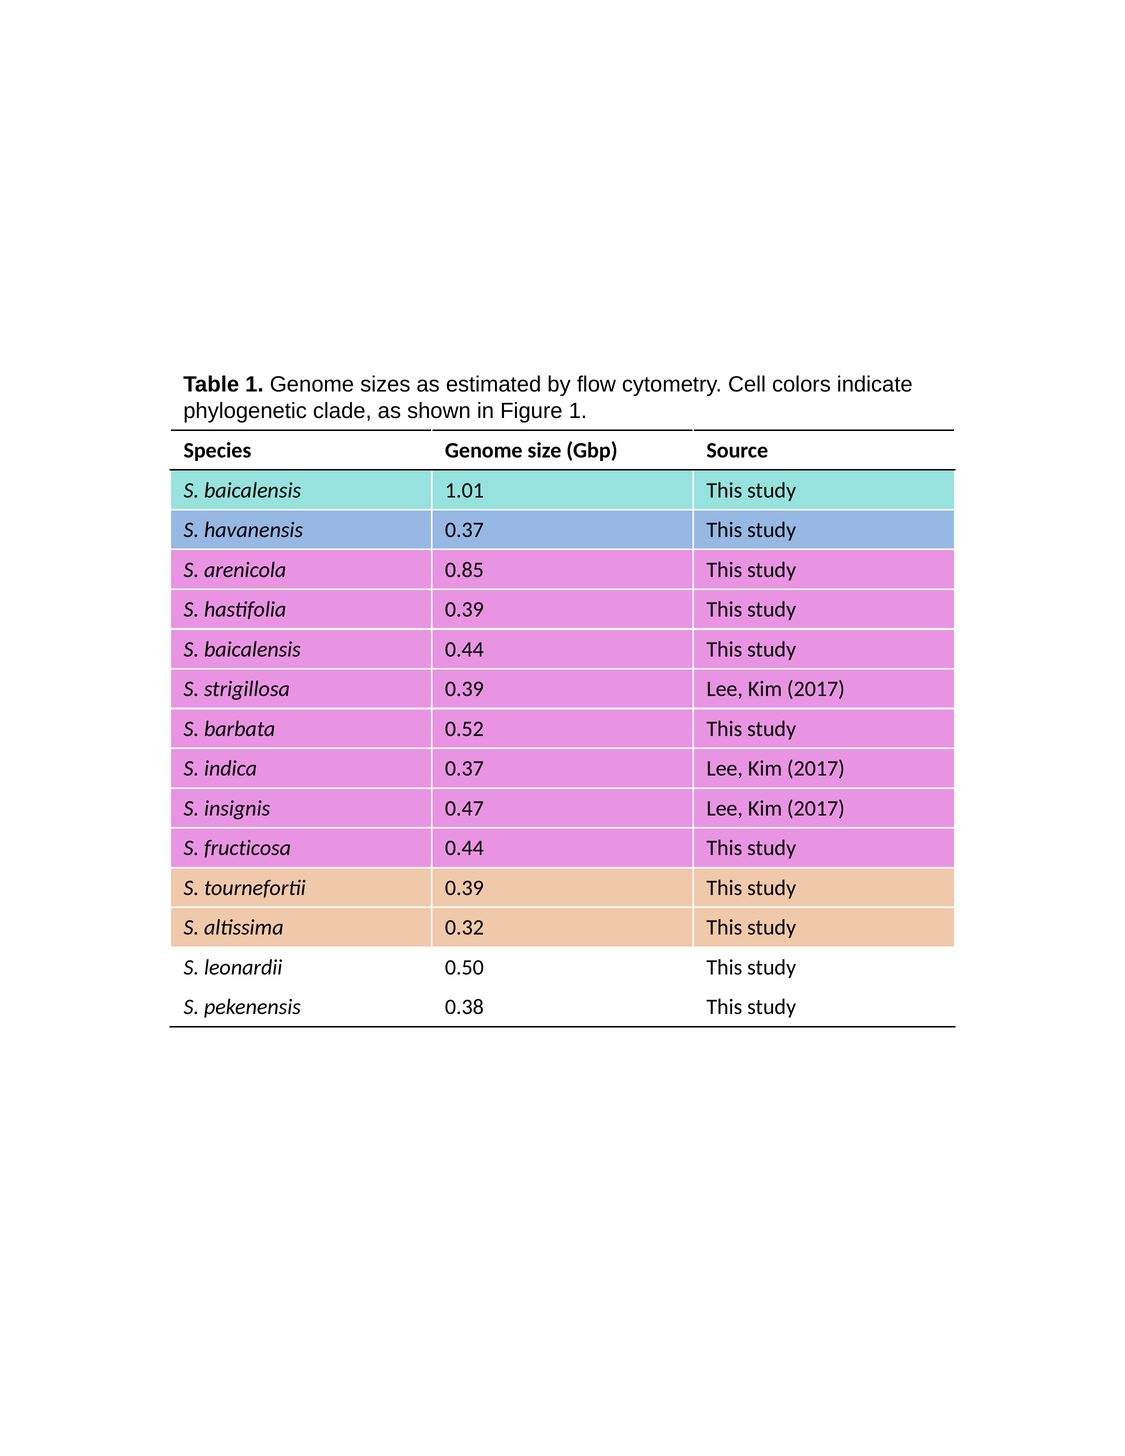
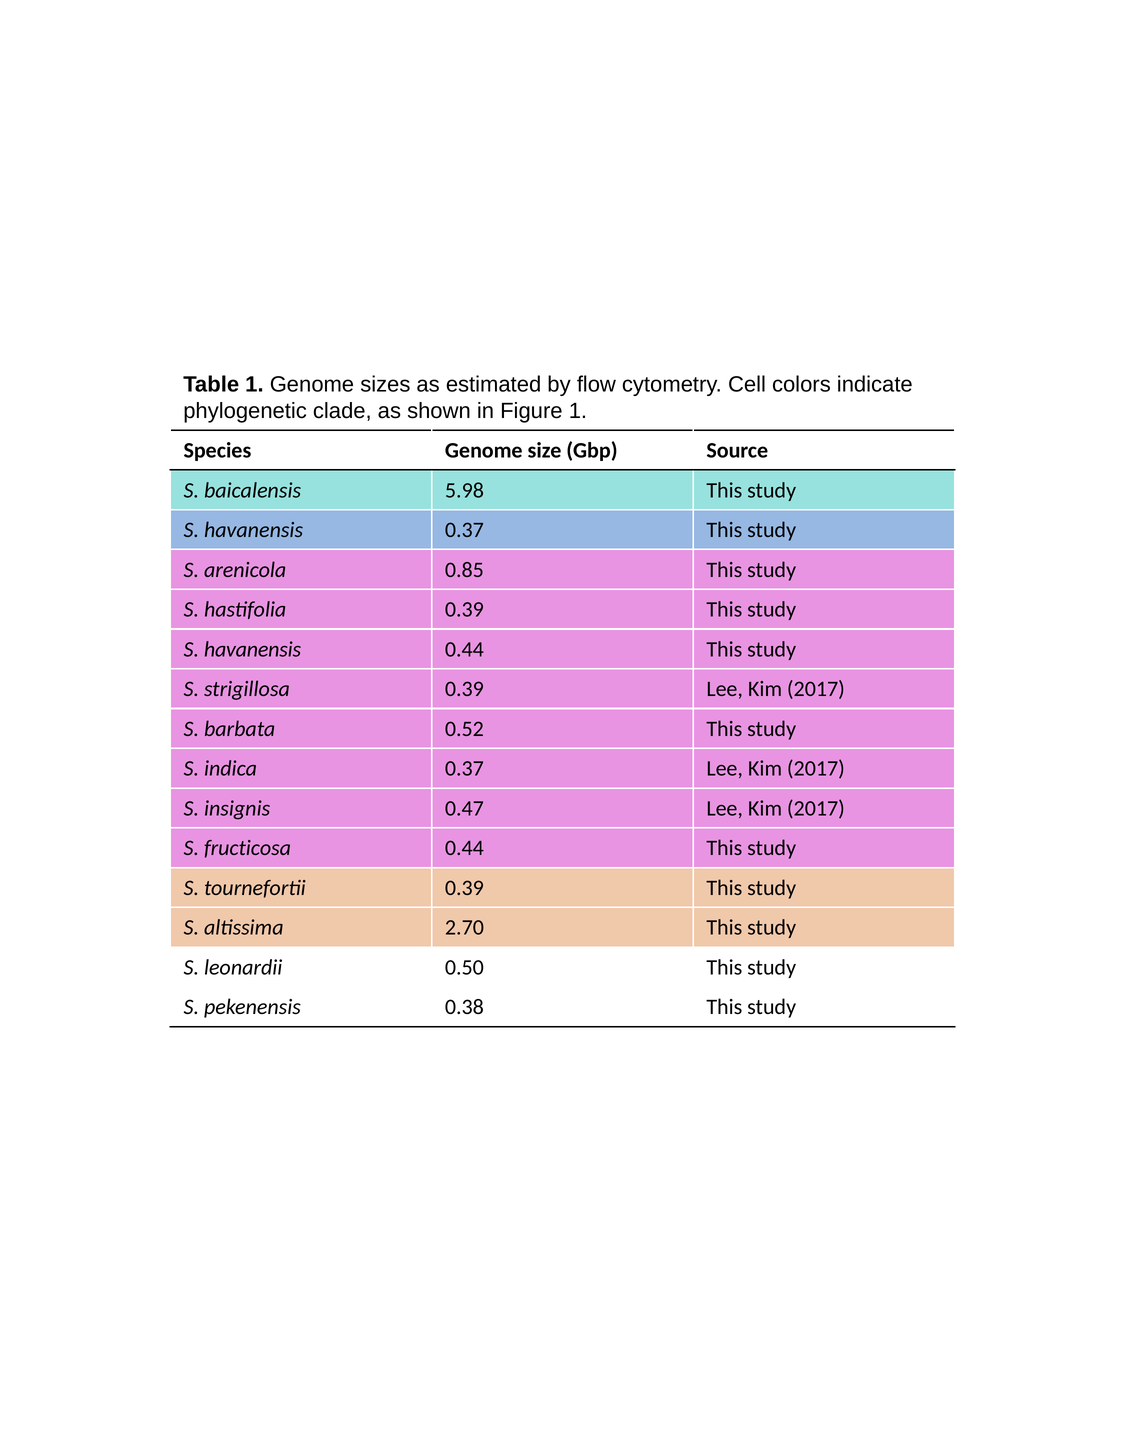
1.01: 1.01 -> 5.98 (464, 490)
baicalensis: baicalensis -> havanensis (252, 649)
0.32: 0.32 -> 2.70 (464, 928)
